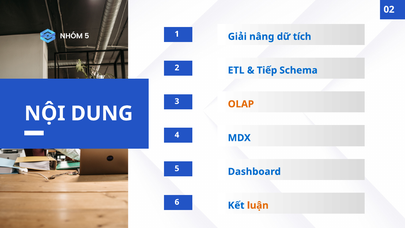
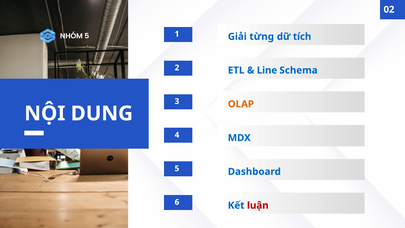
nâng: nâng -> từng (262, 37)
Tiếp: Tiếp -> Line (267, 70)
luận colour: orange -> red (258, 205)
